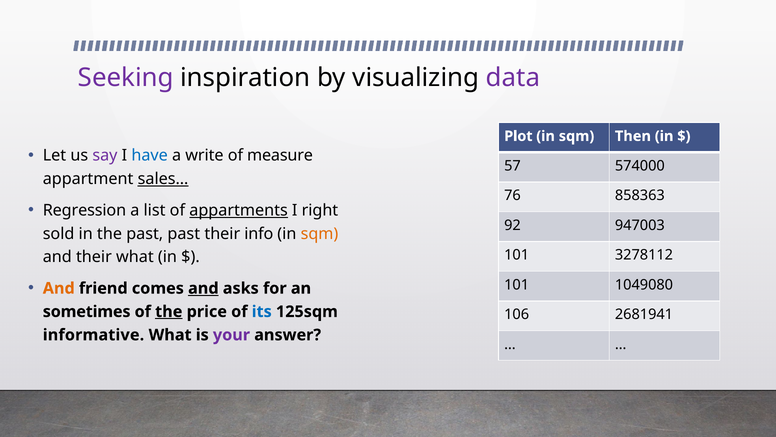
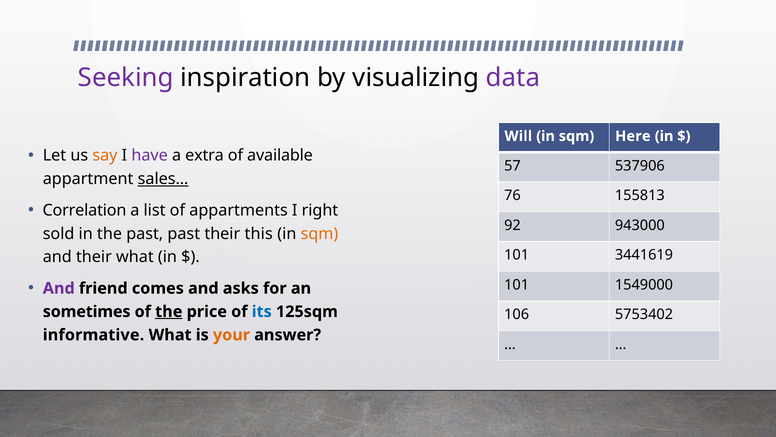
Plot: Plot -> Will (518, 136)
Then: Then -> Here (633, 136)
say colour: purple -> orange (105, 155)
have colour: blue -> purple (150, 155)
write: write -> extra (204, 155)
measure: measure -> available (280, 155)
574000: 574000 -> 537906 (640, 166)
858363: 858363 -> 155813 (640, 195)
Regression: Regression -> Correlation (84, 210)
appartments underline: present -> none (239, 210)
947003: 947003 -> 943000 (640, 225)
info: info -> this (259, 233)
3278112: 3278112 -> 3441619 (644, 255)
And colour: orange -> purple (59, 288)
and underline: present -> none (203, 288)
1049080: 1049080 -> 1549000 (644, 284)
2681941: 2681941 -> 5753402 (644, 314)
your colour: purple -> orange (231, 335)
